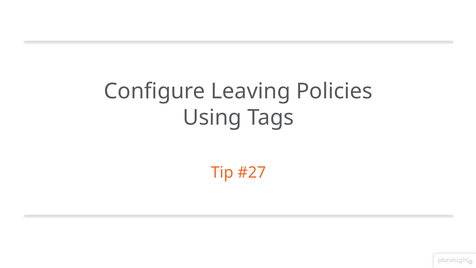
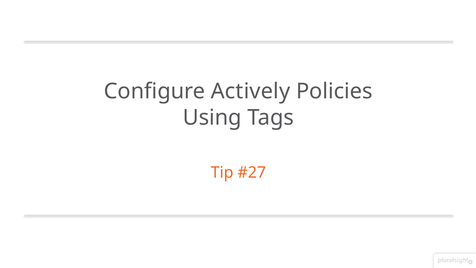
Leaving: Leaving -> Actively (251, 91)
